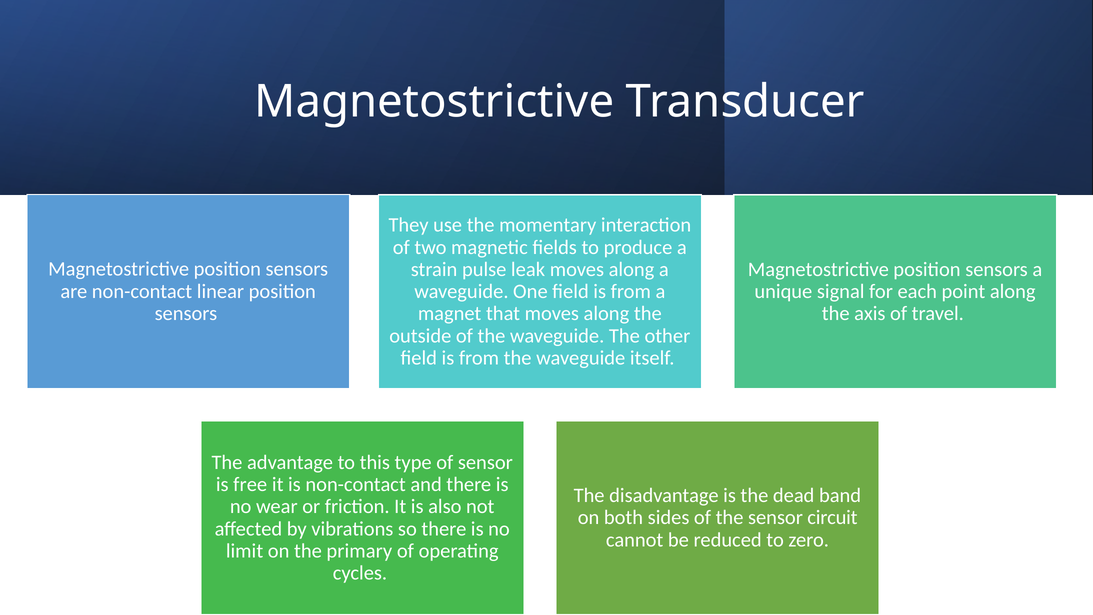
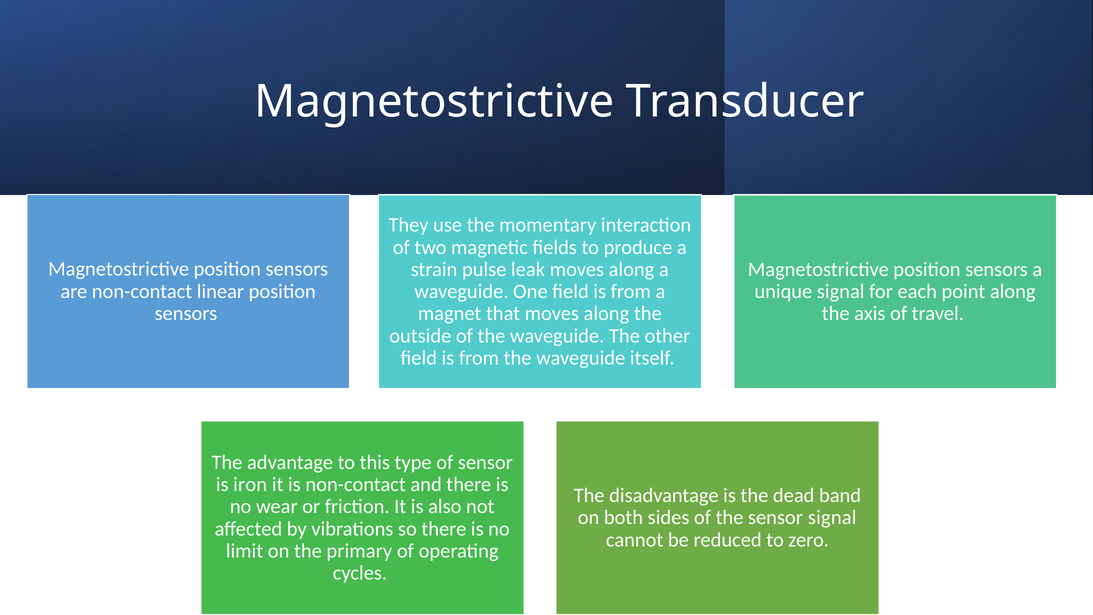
free: free -> iron (250, 484)
sensor circuit: circuit -> signal (832, 518)
